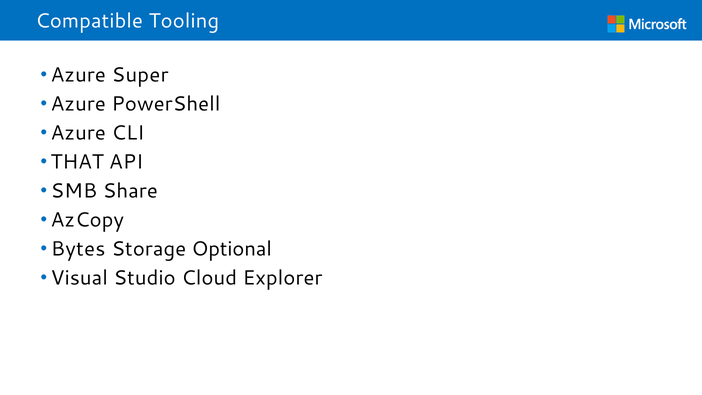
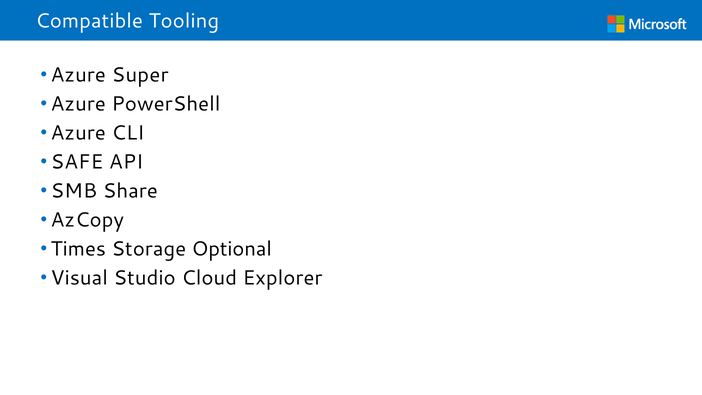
THAT: THAT -> SAFE (77, 162)
Bytes: Bytes -> Times (78, 249)
